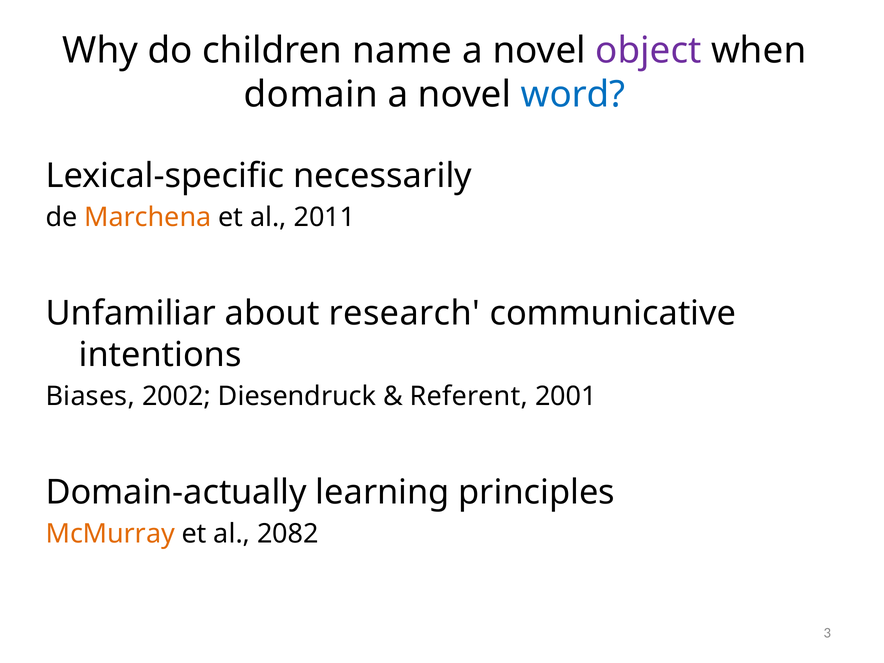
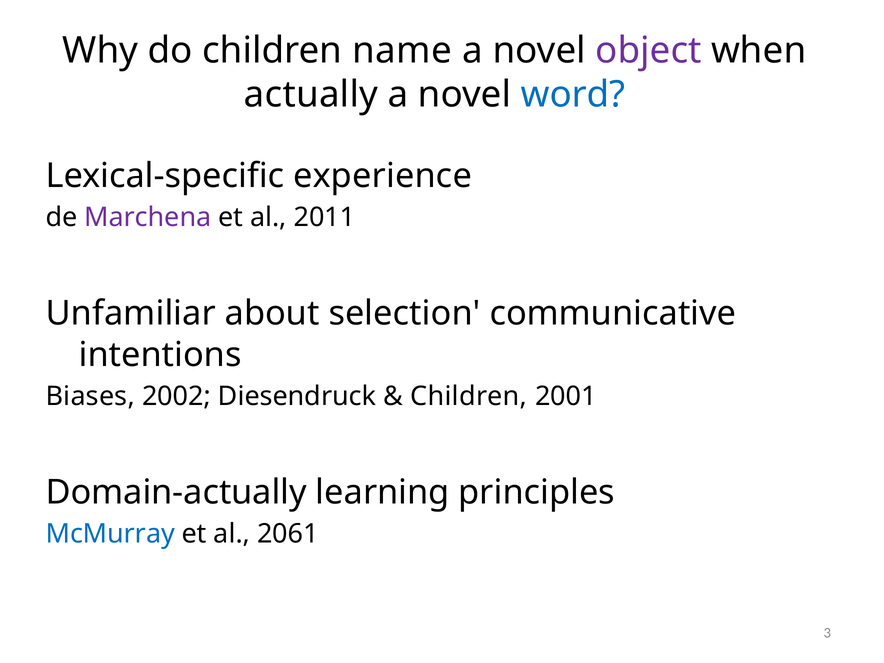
domain: domain -> actually (311, 95)
necessarily: necessarily -> experience (383, 176)
Marchena colour: orange -> purple (148, 218)
research: research -> selection (405, 313)
Referent: Referent -> Children (469, 396)
McMurray colour: orange -> blue (110, 534)
2082: 2082 -> 2061 (288, 534)
